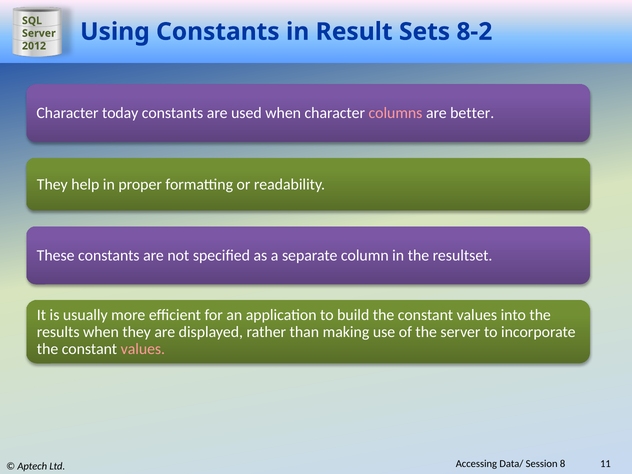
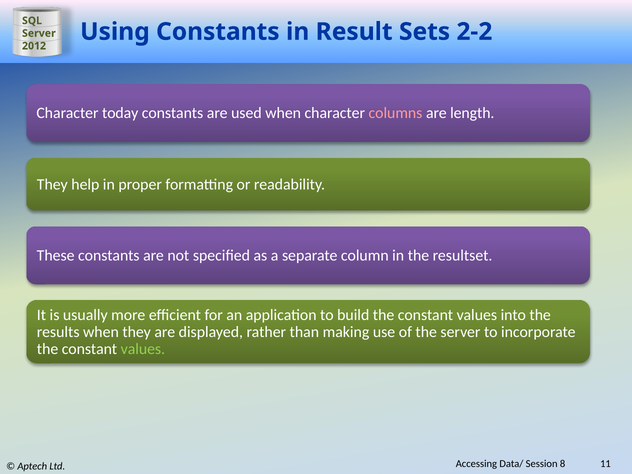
8-2: 8-2 -> 2-2 (474, 32)
better: better -> length (472, 113)
values colour: pink -> light green (143, 349)
